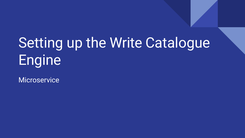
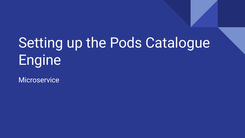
Write: Write -> Pods (126, 43)
